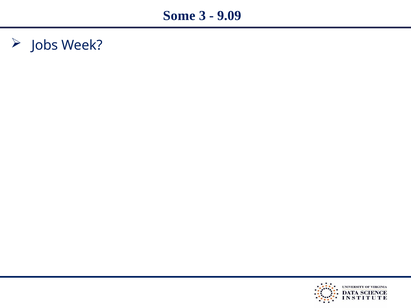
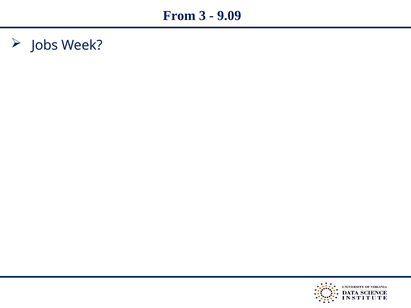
Some: Some -> From (179, 16)
